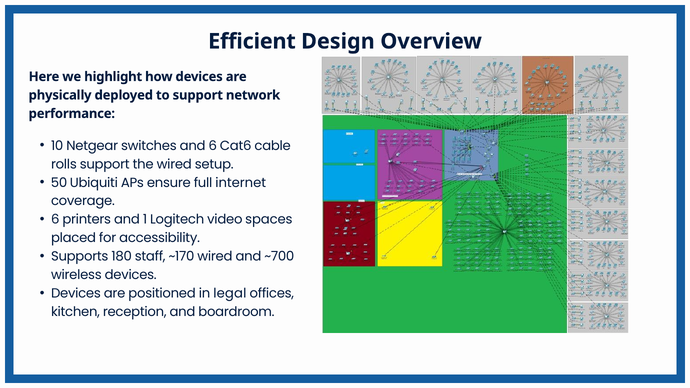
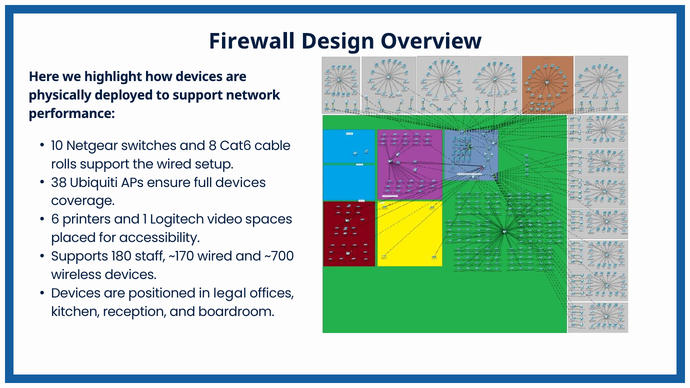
Efficient: Efficient -> Firewall (252, 41)
and 6: 6 -> 8 (213, 146)
50: 50 -> 38 (59, 183)
full internet: internet -> devices (241, 183)
